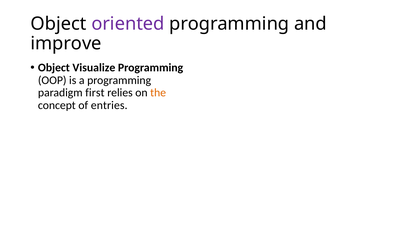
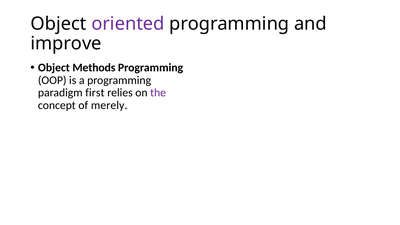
Visualize: Visualize -> Methods (94, 68)
the colour: orange -> purple (158, 93)
entries: entries -> merely (109, 105)
